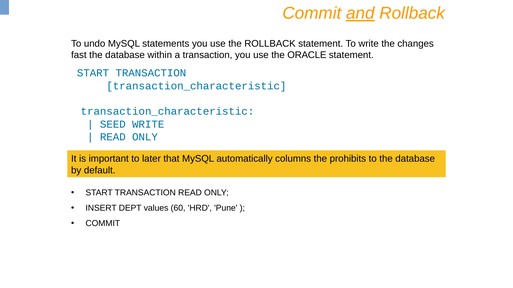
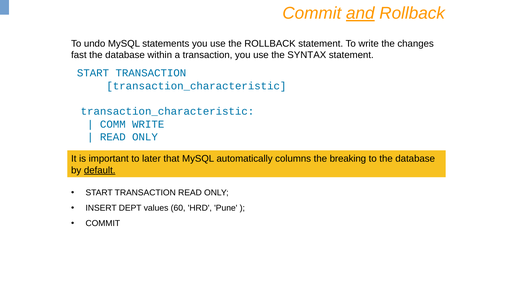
ORACLE: ORACLE -> SYNTAX (307, 55)
SEED: SEED -> COMM (113, 124)
prohibits: prohibits -> breaking (348, 159)
default underline: none -> present (100, 171)
